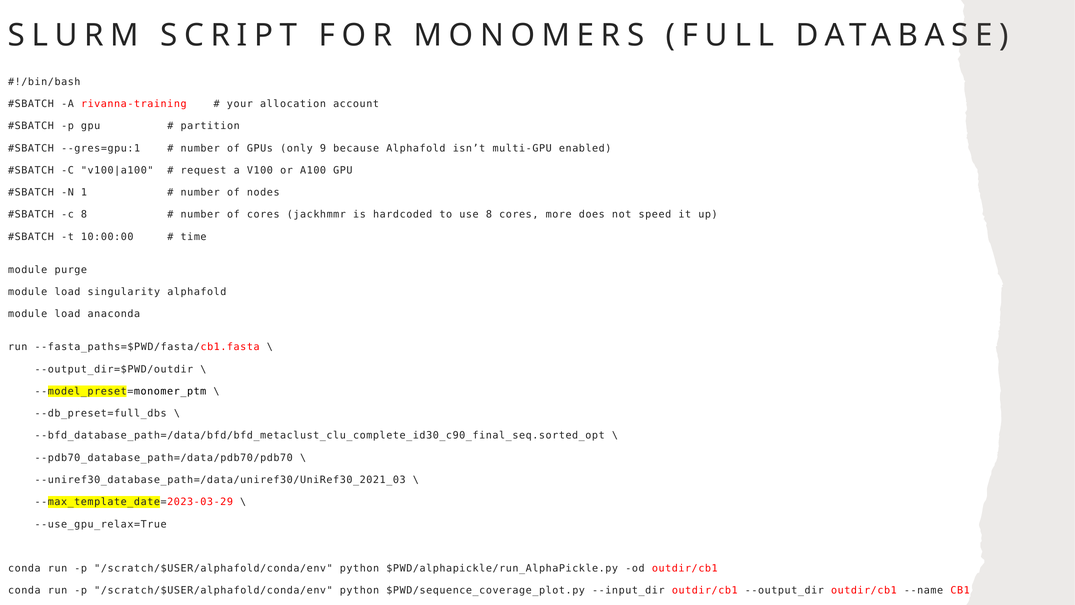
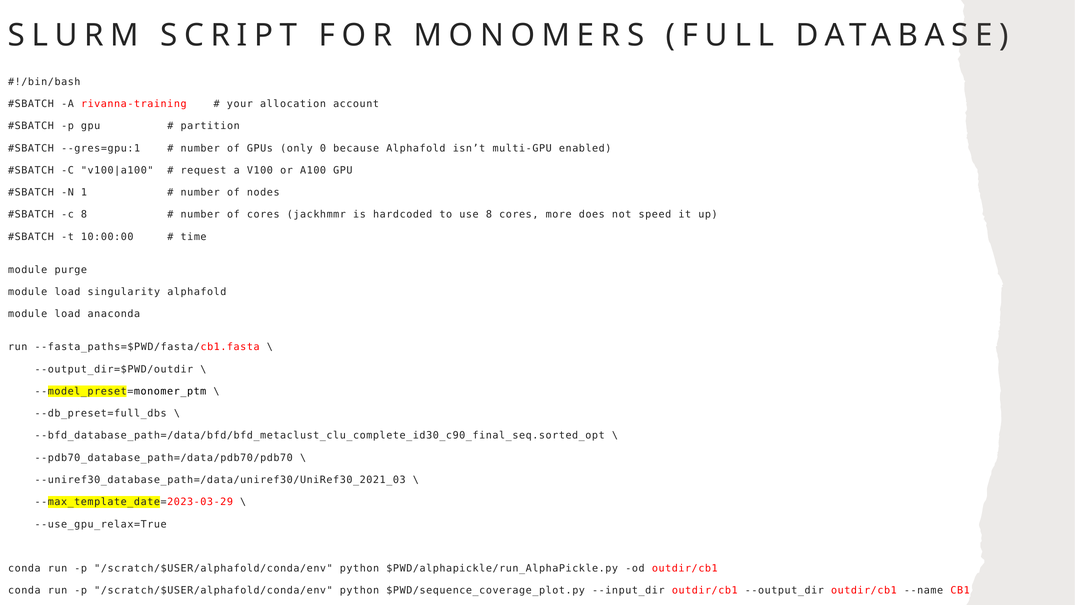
9: 9 -> 0 (323, 148)
